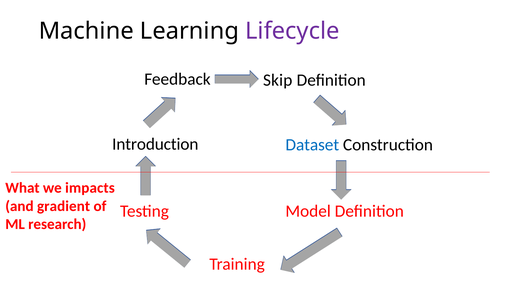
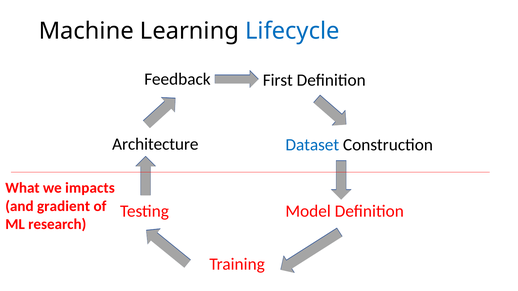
Lifecycle colour: purple -> blue (292, 31)
Skip: Skip -> First (278, 80)
Introduction: Introduction -> Architecture (155, 144)
